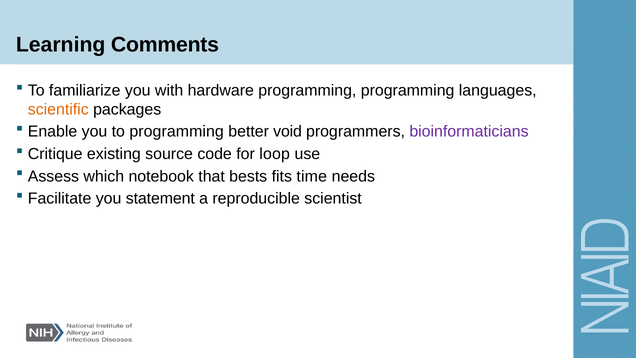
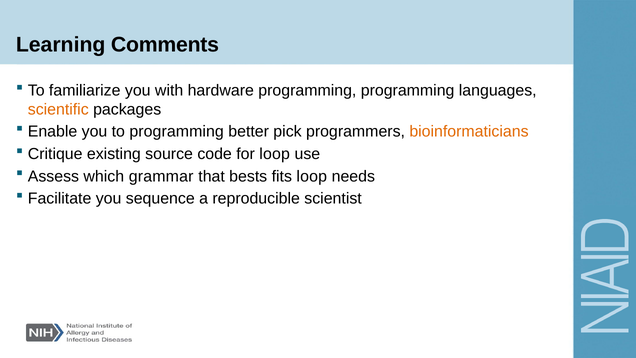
void: void -> pick (288, 132)
bioinformaticians colour: purple -> orange (469, 132)
notebook: notebook -> grammar (161, 176)
fits time: time -> loop (312, 176)
statement: statement -> sequence (160, 198)
